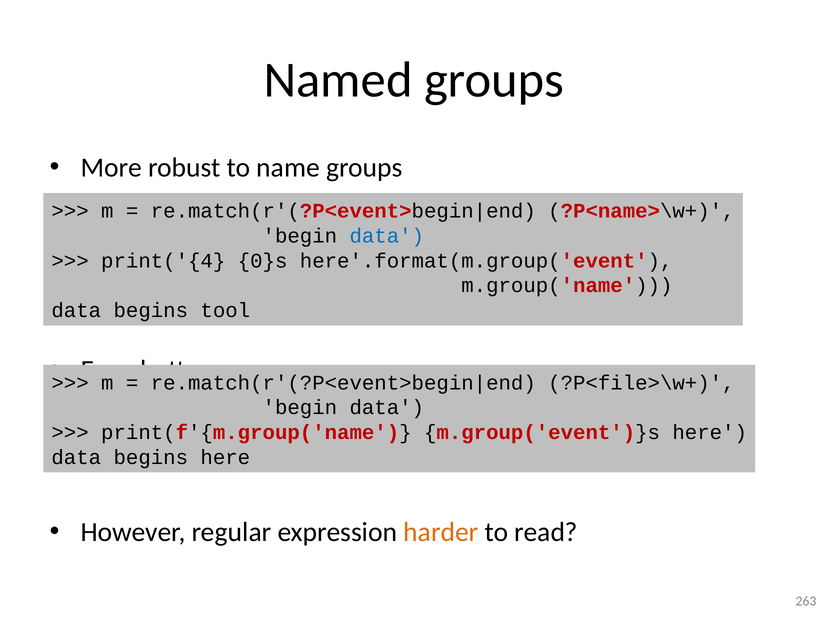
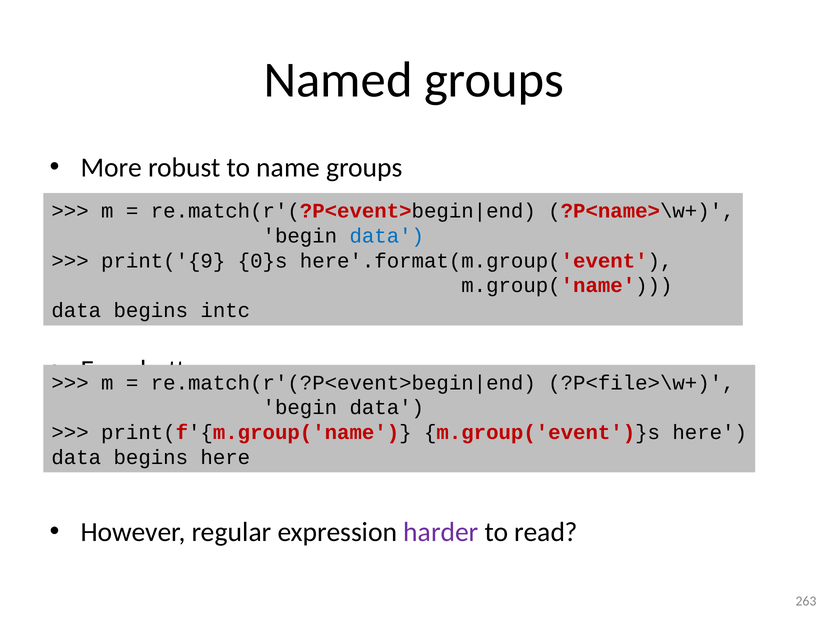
print('{4: print('{4 -> print('{9 (163, 261)
tool: tool -> intc (225, 310)
harder colour: orange -> purple (441, 532)
